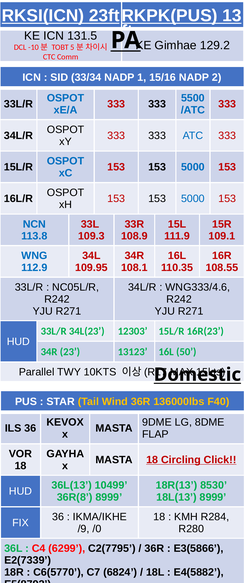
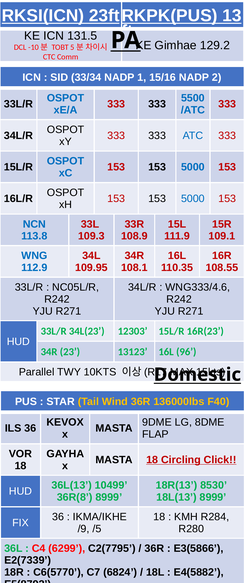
50: 50 -> 96 (186, 352)
/0: /0 -> /5 (97, 529)
